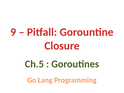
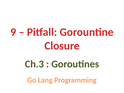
Ch.5: Ch.5 -> Ch.3 (34, 64)
